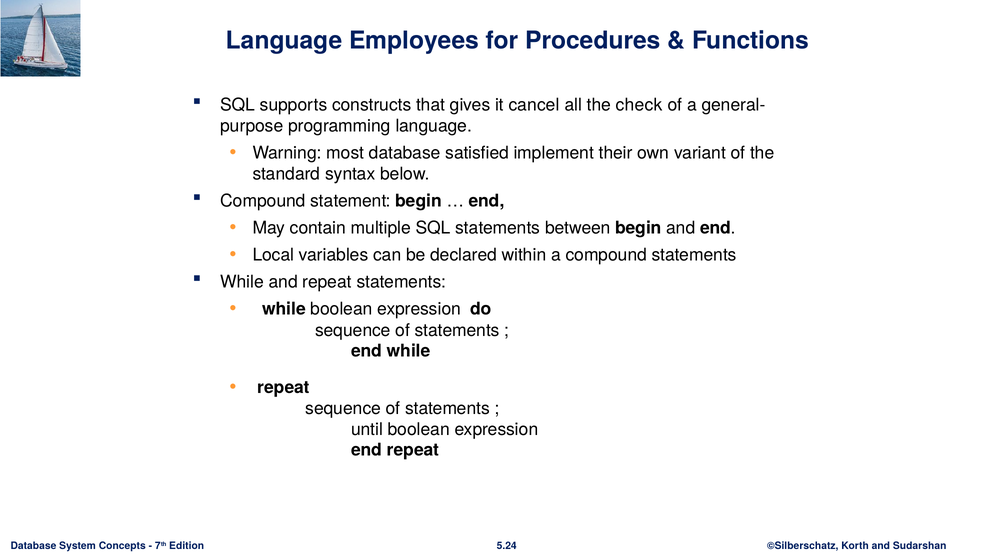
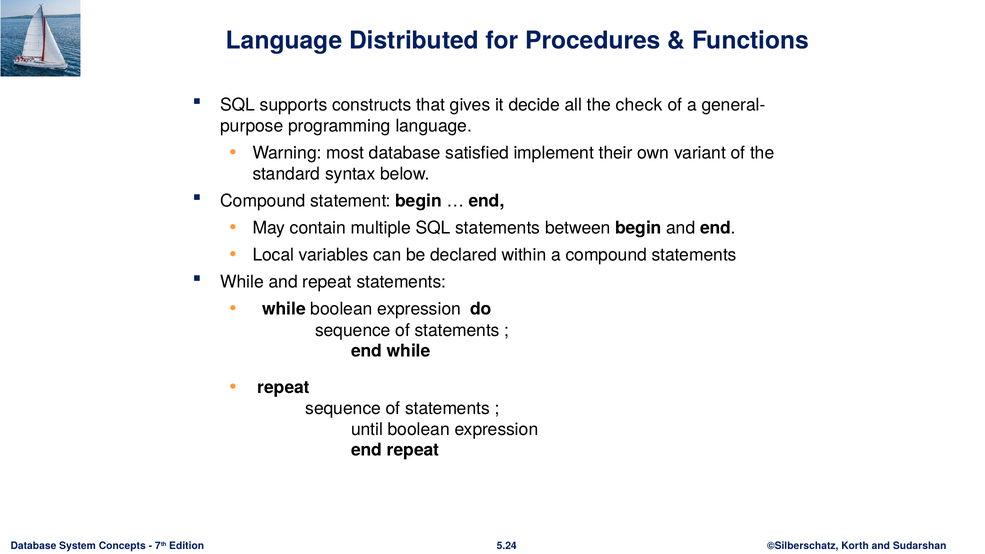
Employees: Employees -> Distributed (414, 41)
cancel: cancel -> decide (534, 105)
